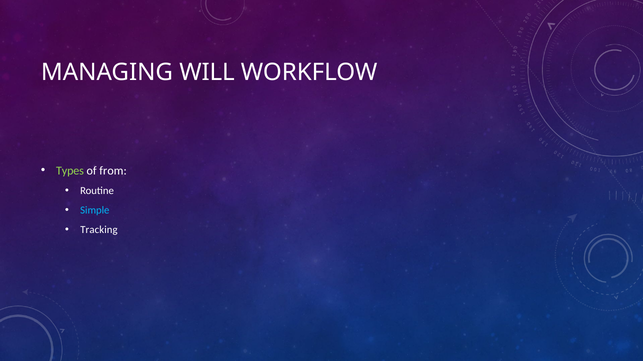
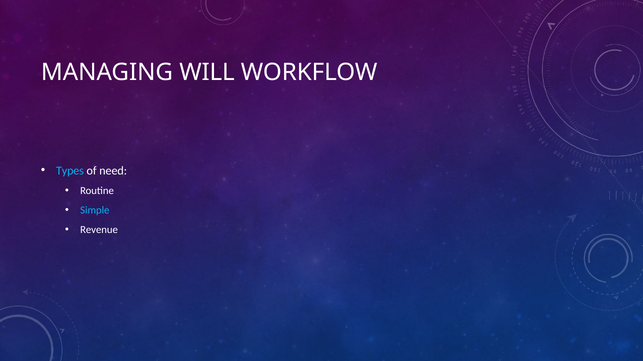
Types colour: light green -> light blue (70, 171)
from: from -> need (113, 171)
Tracking: Tracking -> Revenue (99, 230)
